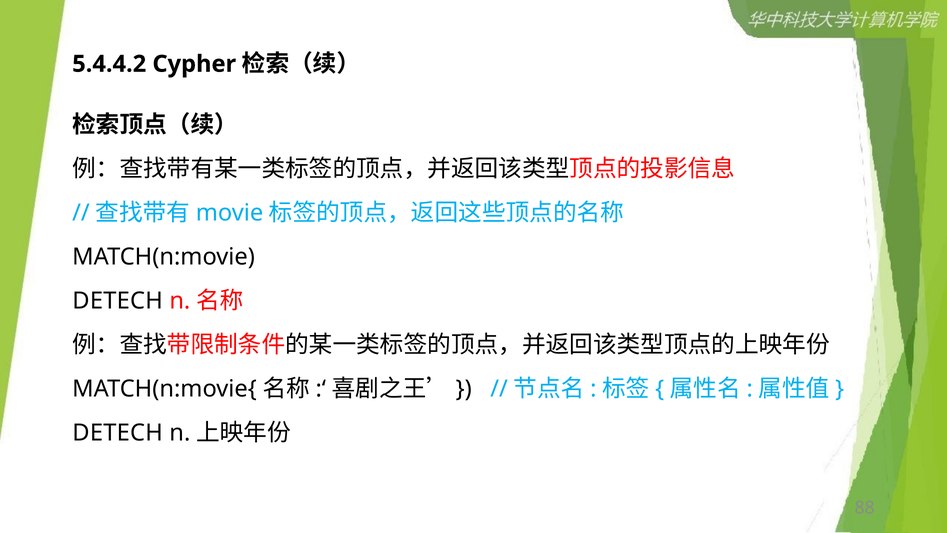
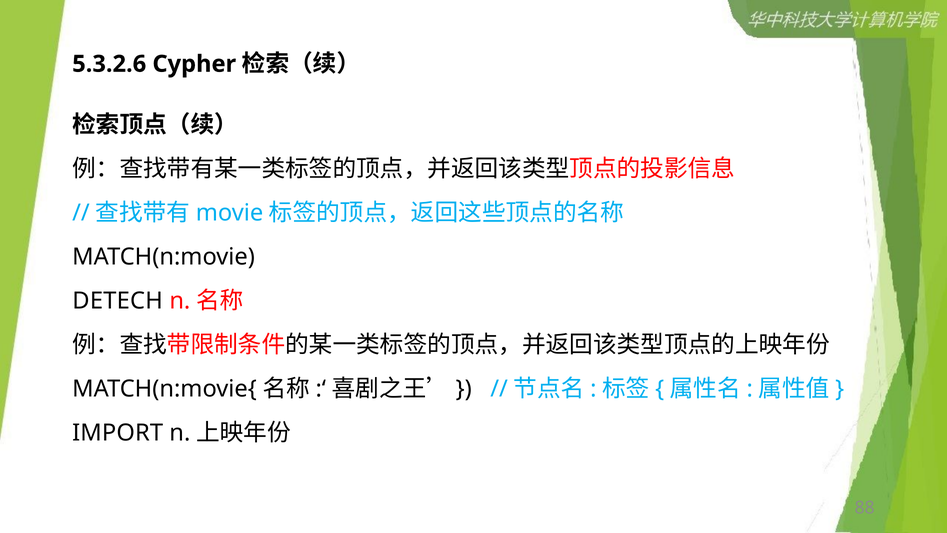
5.4.4.2: 5.4.4.2 -> 5.3.2.6 (109, 64)
DETECH: DETECH -> IMPORT (118, 433)
